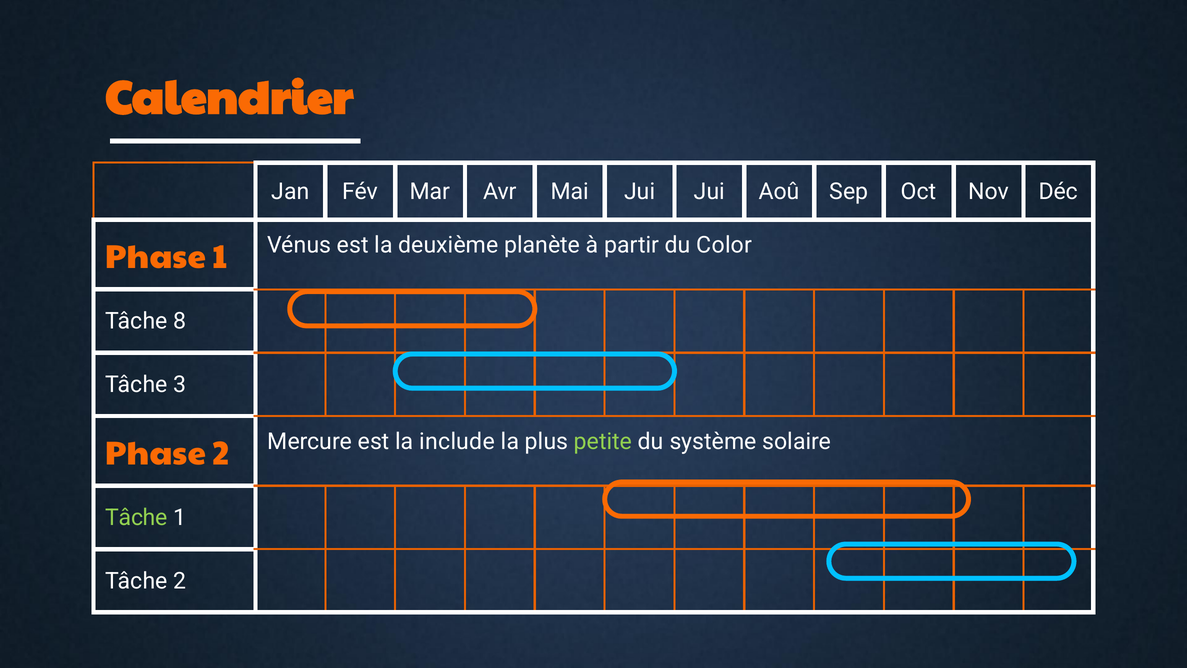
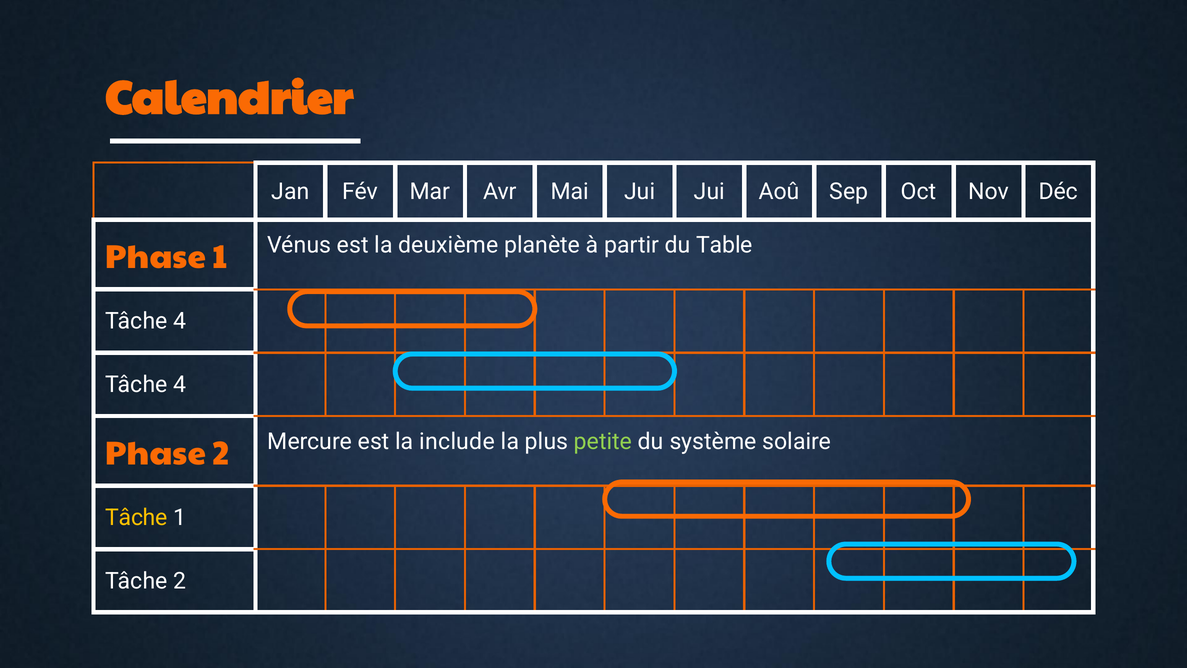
Color: Color -> Table (725, 245)
8: 8 -> 4 (180, 321)
3: 3 -> 4 (180, 384)
Tâche colour: light green -> yellow (136, 518)
